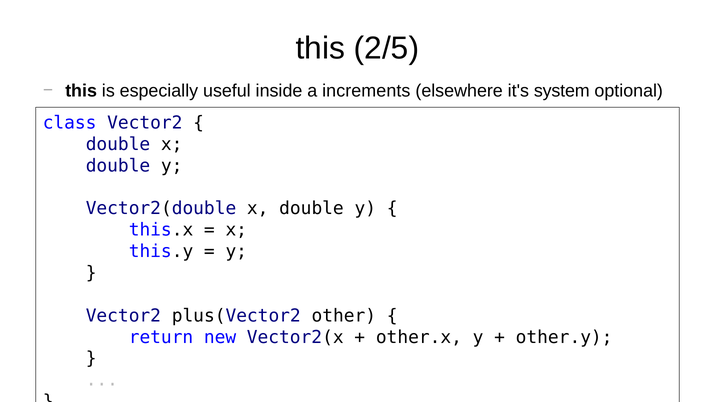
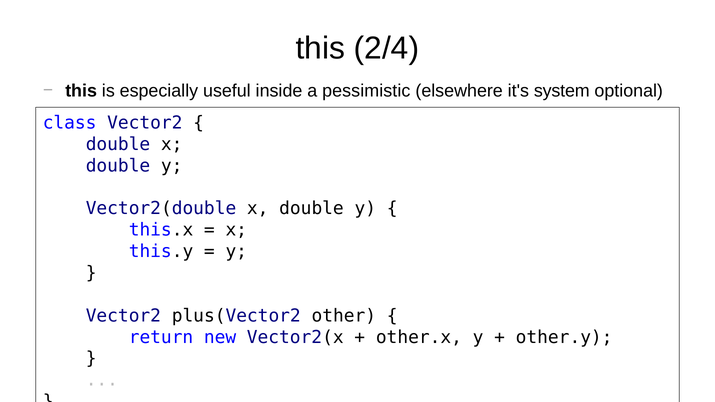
2/5: 2/5 -> 2/4 (387, 48)
increments: increments -> pessimistic (366, 91)
